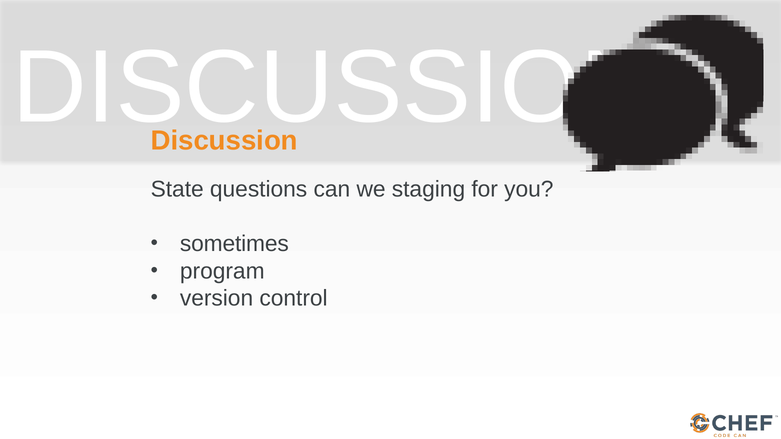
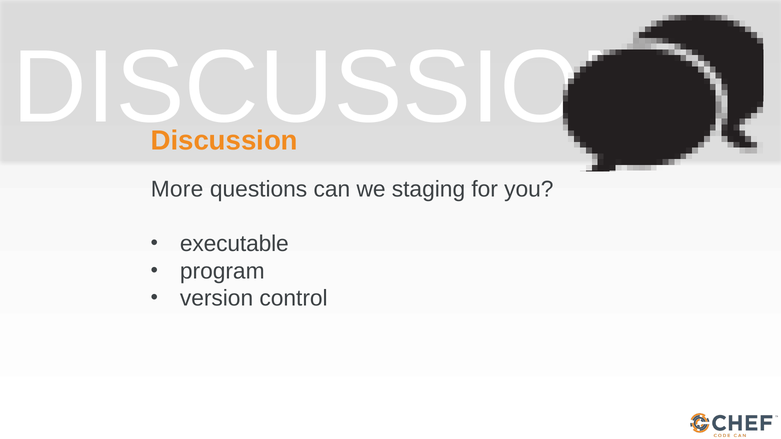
State: State -> More (177, 189)
sometimes: sometimes -> executable (234, 244)
